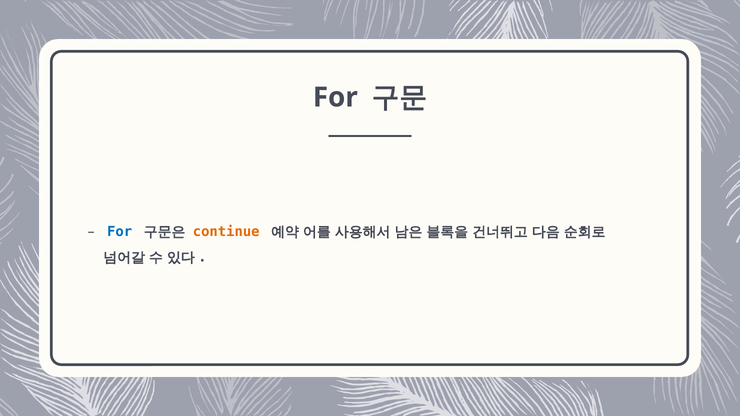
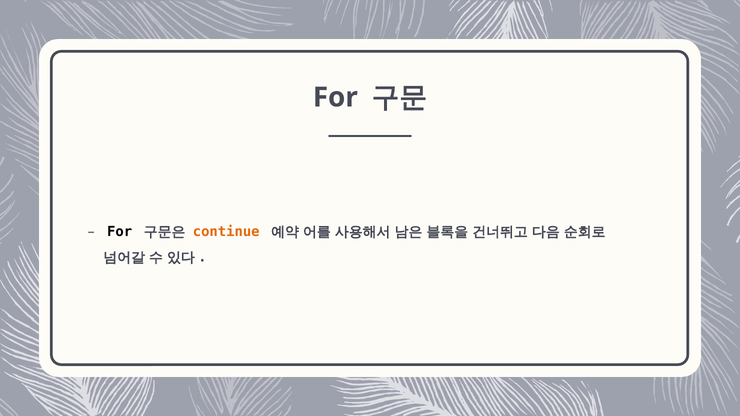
For colour: blue -> black (120, 232)
